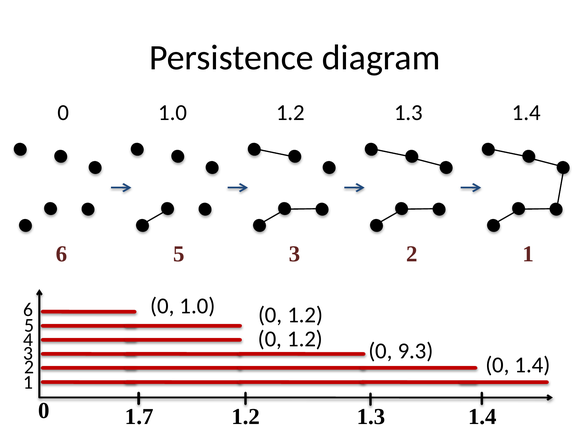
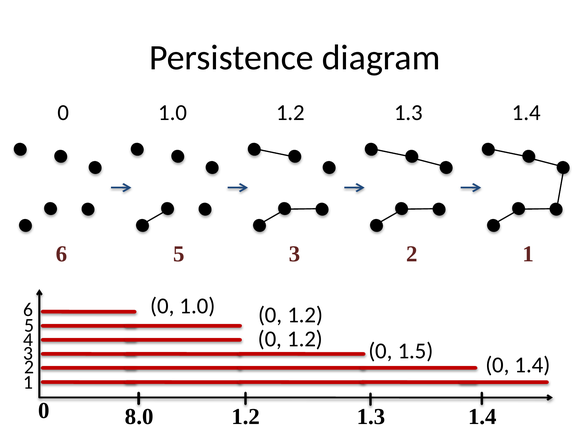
9.3: 9.3 -> 1.5 (416, 351)
1.7: 1.7 -> 8.0 (139, 417)
